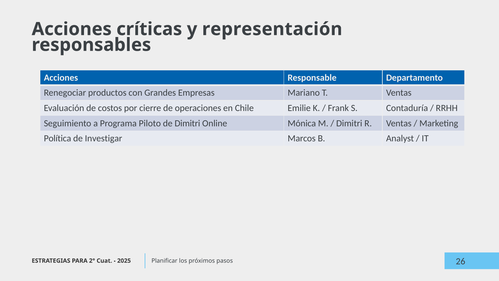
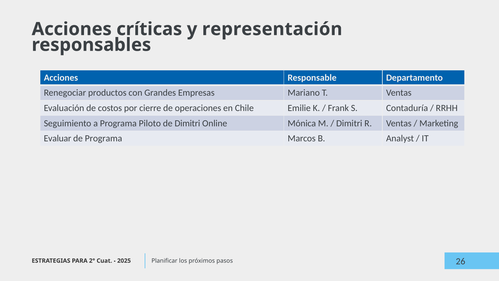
Política: Política -> Evaluar (58, 138)
de Investigar: Investigar -> Programa (104, 138)
